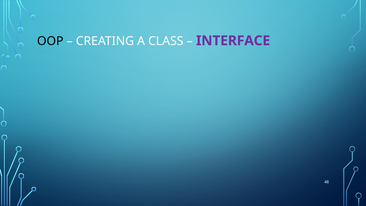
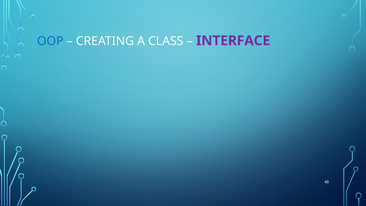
OOP colour: black -> blue (50, 41)
